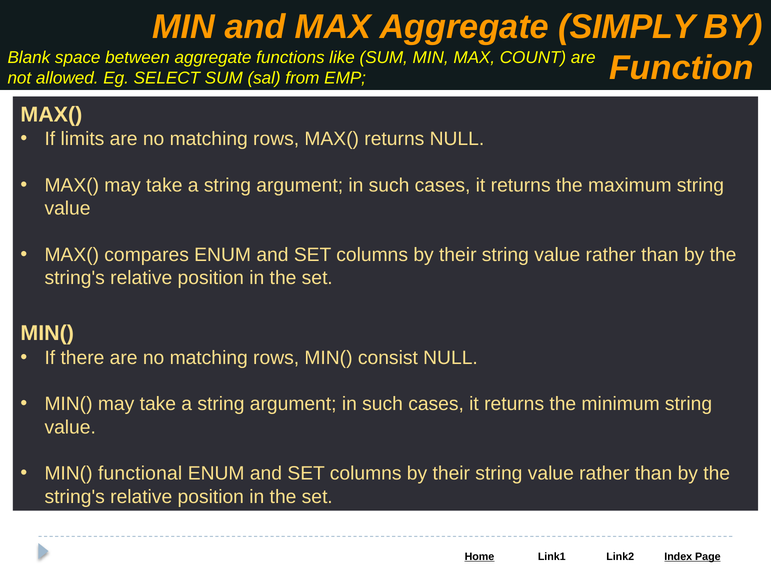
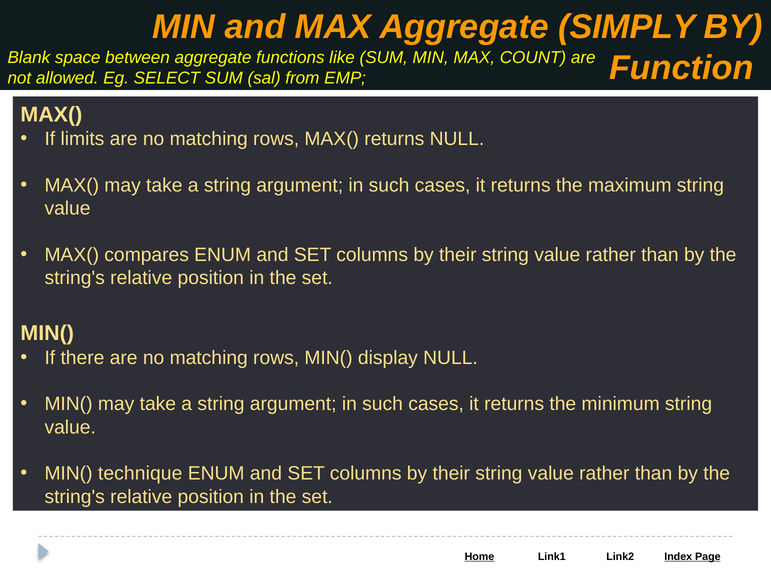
consist: consist -> display (388, 357)
functional: functional -> technique (140, 473)
